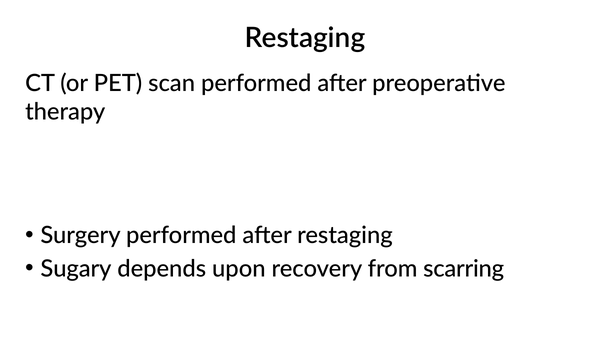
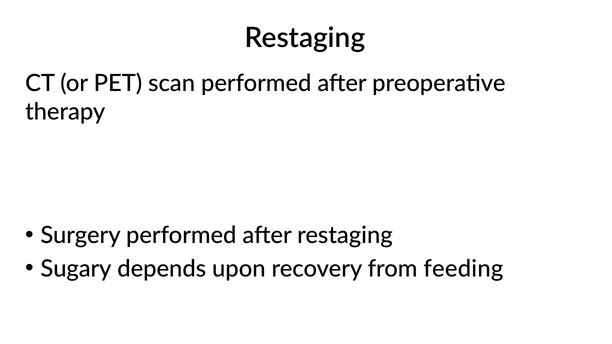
scarring: scarring -> feeding (463, 269)
